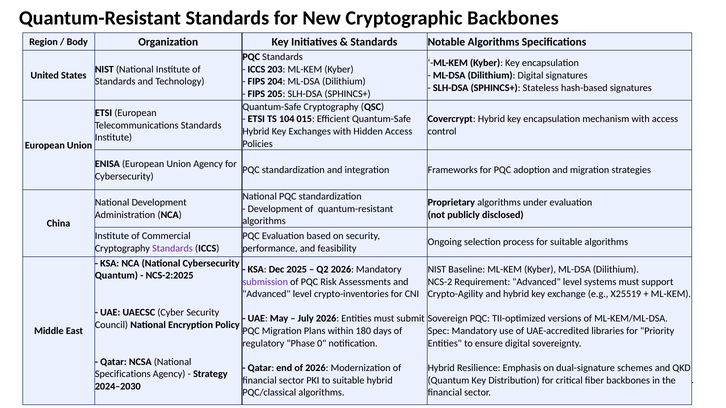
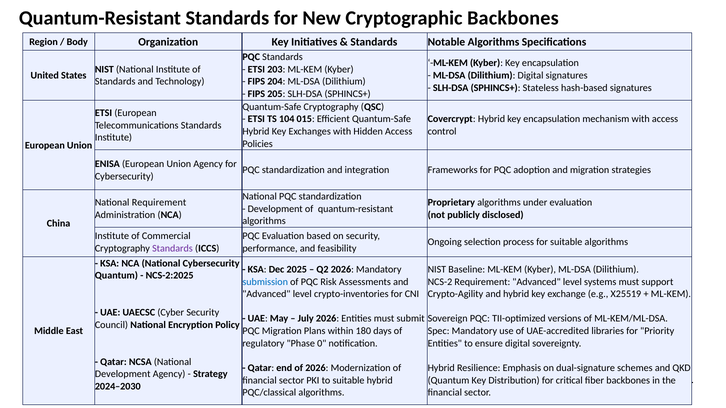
ICCS: ICCS -> ETSI (256, 69)
National Development: Development -> Requirement (159, 203)
submission colour: purple -> blue (265, 282)
Specifications: Specifications -> Development (123, 374)
